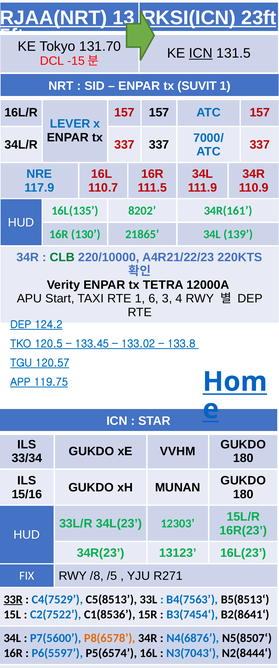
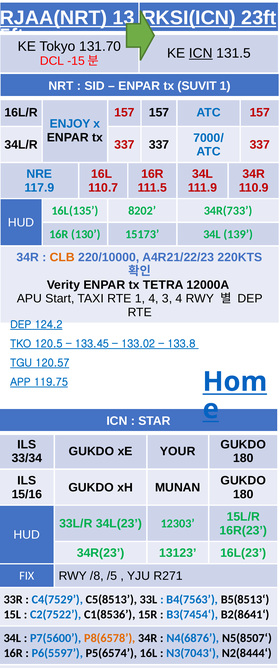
LEVER: LEVER -> ENJOY (70, 124)
34R(161: 34R(161 -> 34R(733 (228, 210)
21865: 21865 -> 15173 (142, 234)
CLB colour: green -> orange (62, 257)
1 6: 6 -> 4 (154, 298)
VVHM: VVHM -> YOUR (178, 451)
33R underline: present -> none (13, 599)
